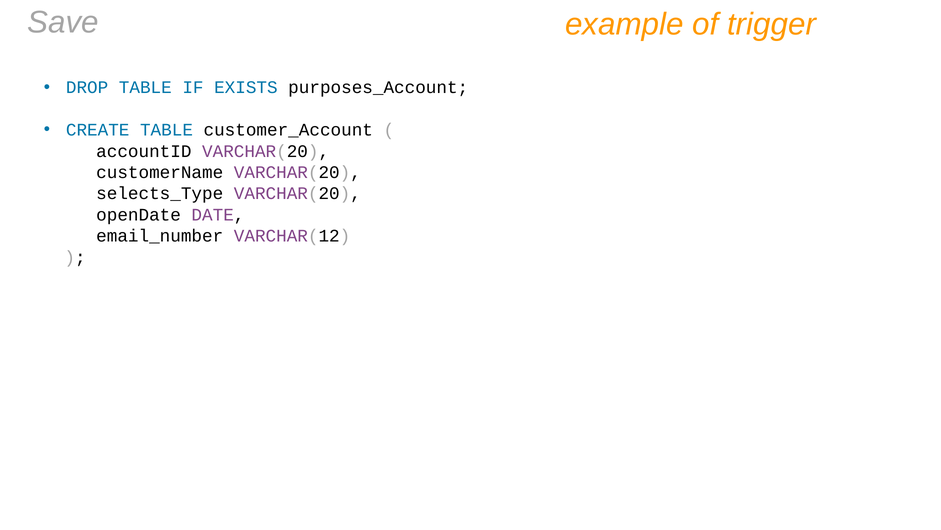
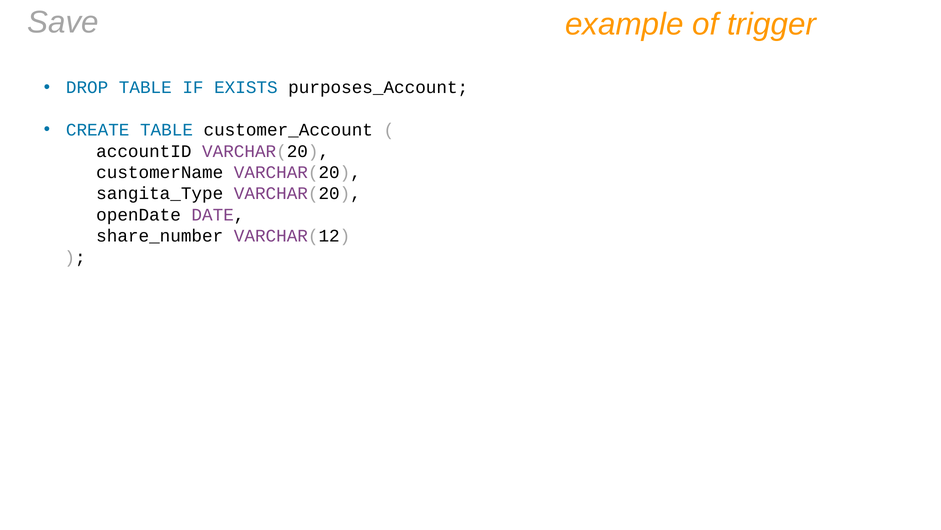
selects_Type: selects_Type -> sangita_Type (160, 193)
email_number: email_number -> share_number (160, 236)
